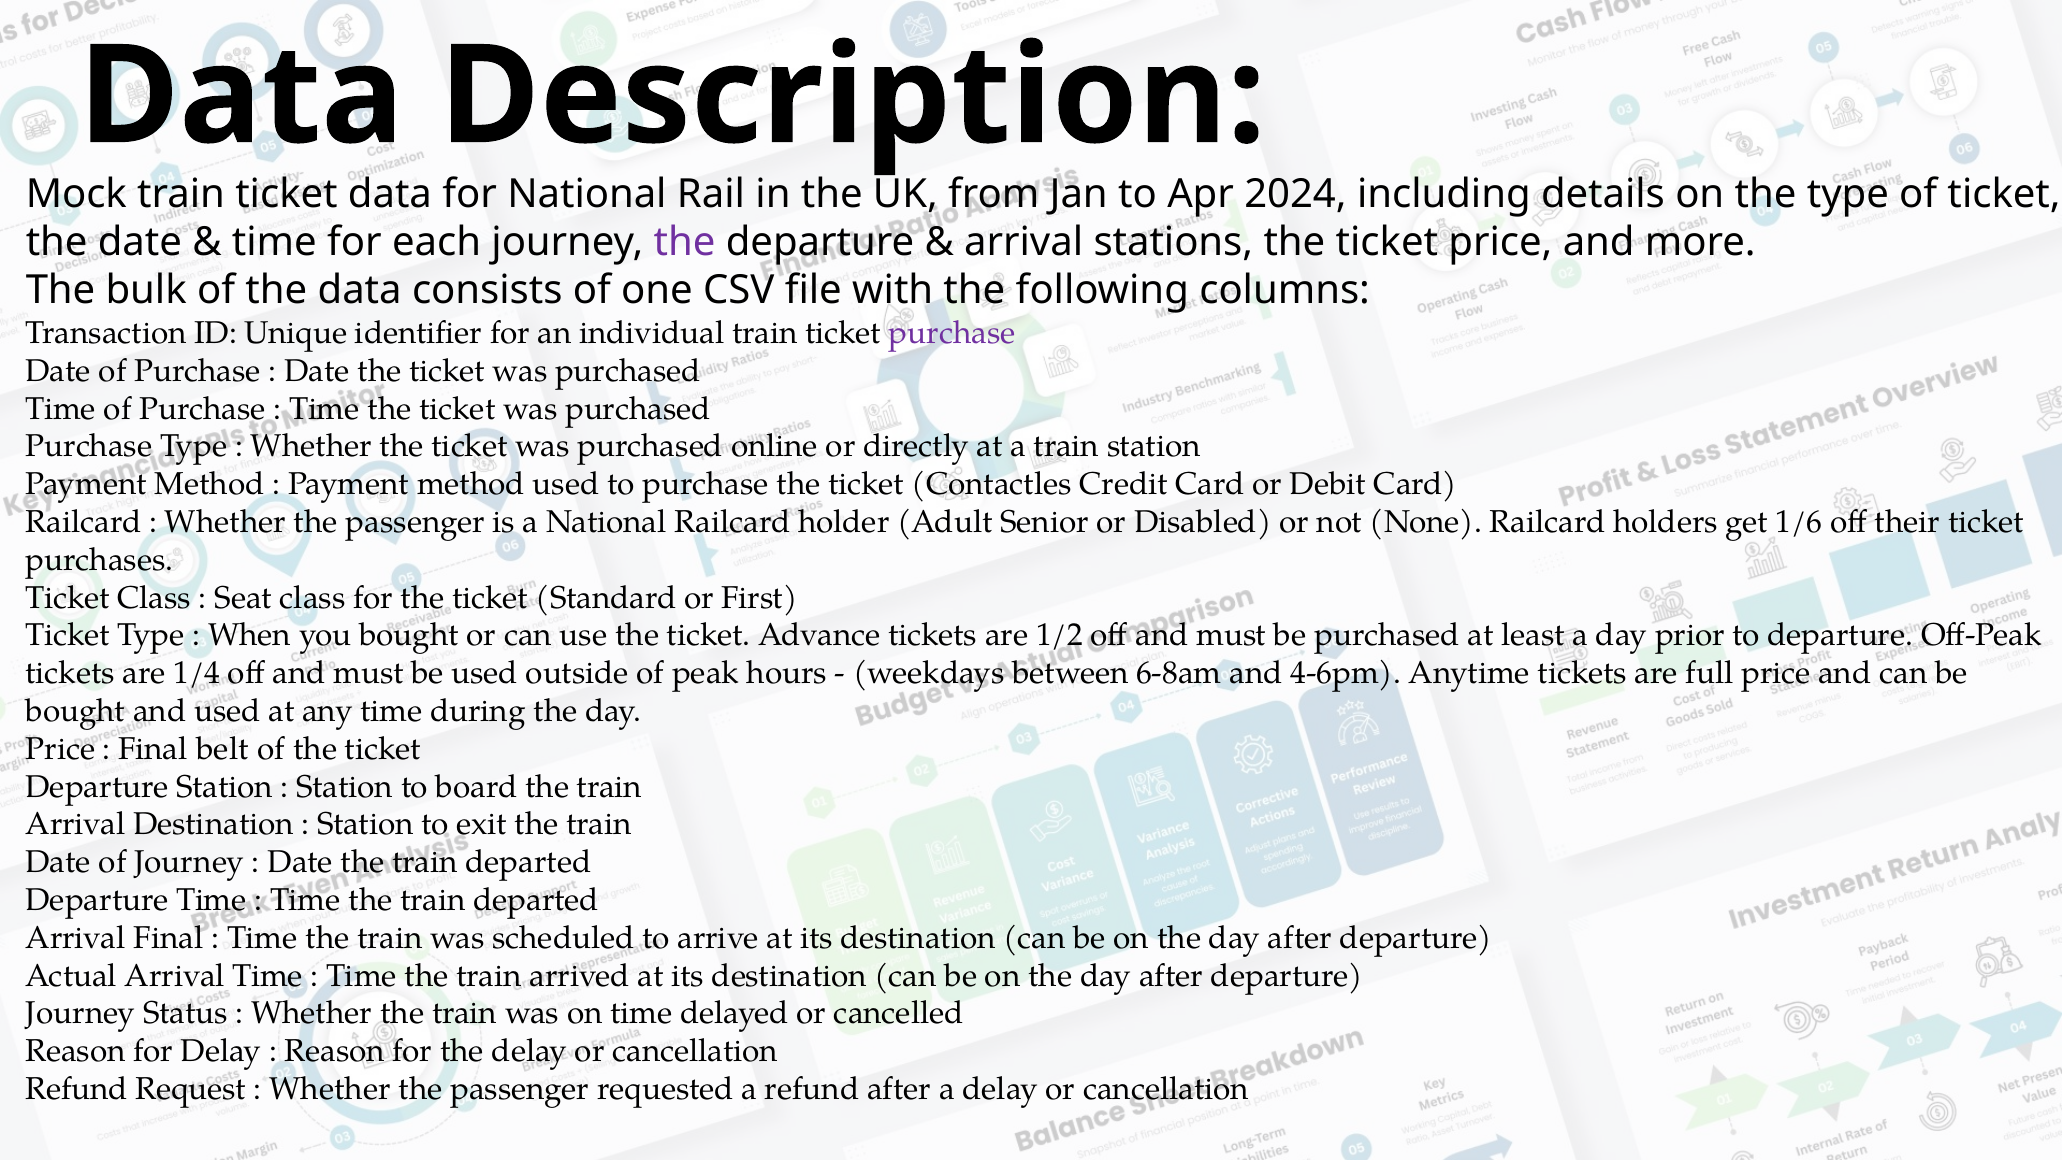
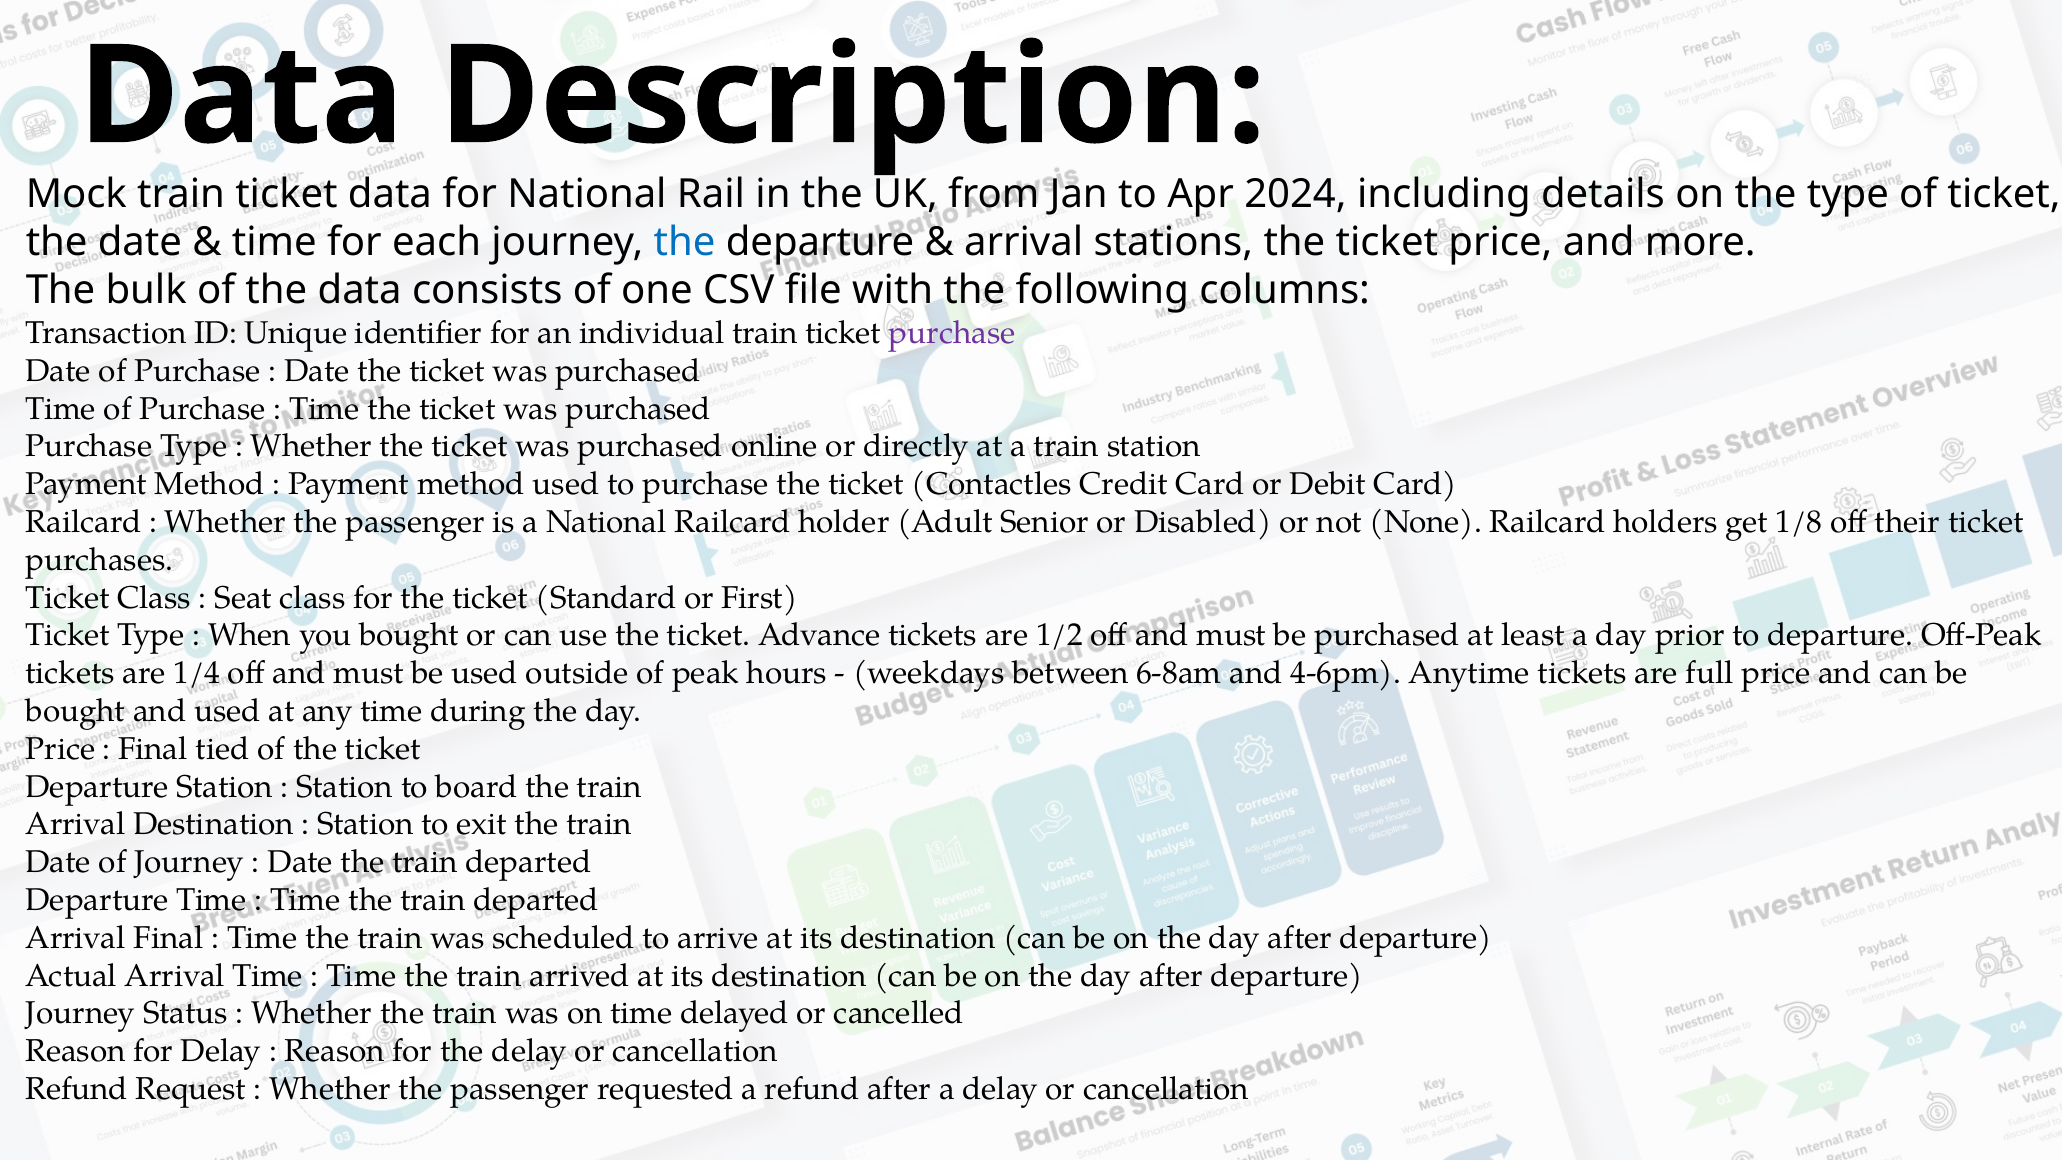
the colour: purple -> blue (685, 243)
1/6: 1/6 -> 1/8 (1799, 522)
belt: belt -> tied (223, 749)
